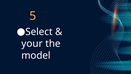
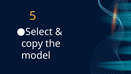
your: your -> copy (32, 43)
